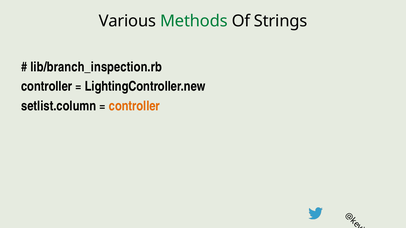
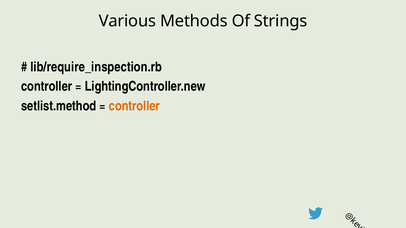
Methods colour: green -> black (194, 21)
lib/branch_inspection.rb: lib/branch_inspection.rb -> lib/require_inspection.rb (96, 67)
setlist.column: setlist.column -> setlist.method (59, 106)
